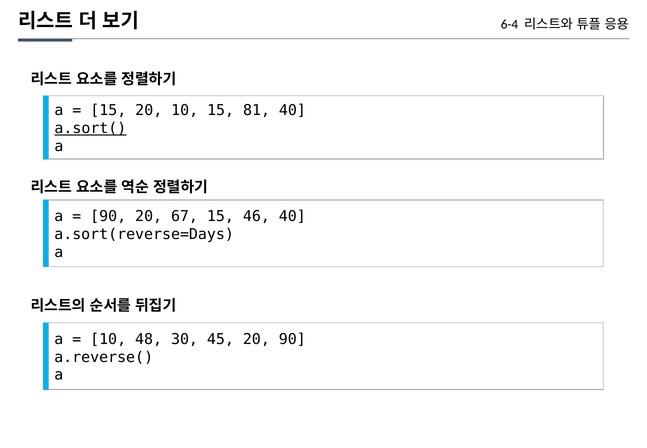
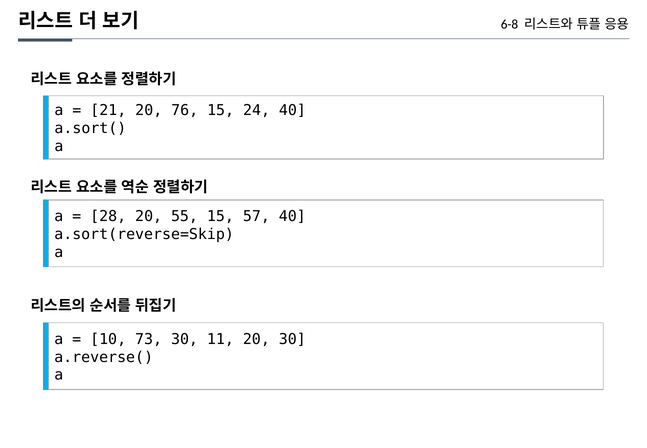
6-4: 6-4 -> 6-8 (509, 24)
15: 15 -> 21 (108, 111)
20 10: 10 -> 76 (185, 111)
81: 81 -> 24 (257, 111)
a.sort( underline: present -> none (90, 128)
90: 90 -> 28 (108, 217)
67: 67 -> 55 (184, 217)
46: 46 -> 57 (256, 217)
a.sort(reverse=Days: a.sort(reverse=Days -> a.sort(reverse=Skip (144, 234)
48: 48 -> 73 (149, 339)
45: 45 -> 11 (220, 339)
20 90: 90 -> 30 (292, 339)
